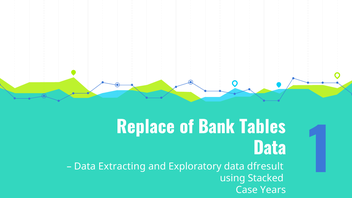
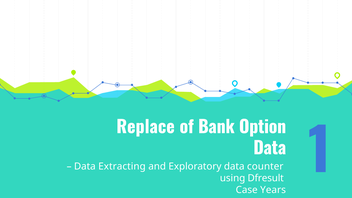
Tables: Tables -> Option (263, 127)
dfresult: dfresult -> counter (265, 166)
Stacked: Stacked -> Dfresult (266, 178)
